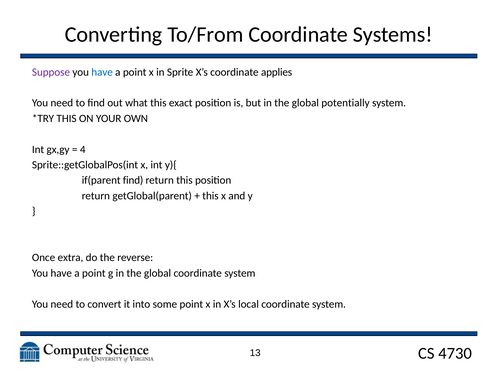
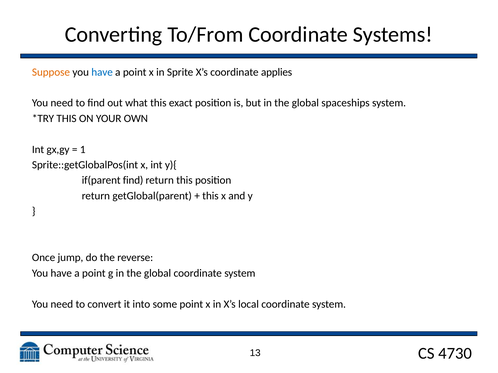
Suppose colour: purple -> orange (51, 72)
potentially: potentially -> spaceships (346, 103)
4: 4 -> 1 (83, 150)
extra: extra -> jump (70, 258)
